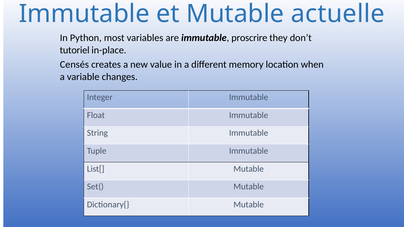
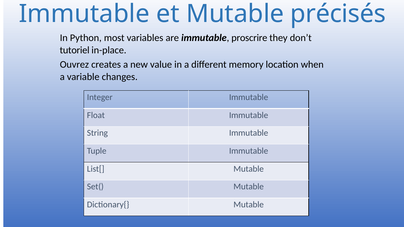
actuelle: actuelle -> précisés (338, 14)
Censés: Censés -> Ouvrez (74, 65)
